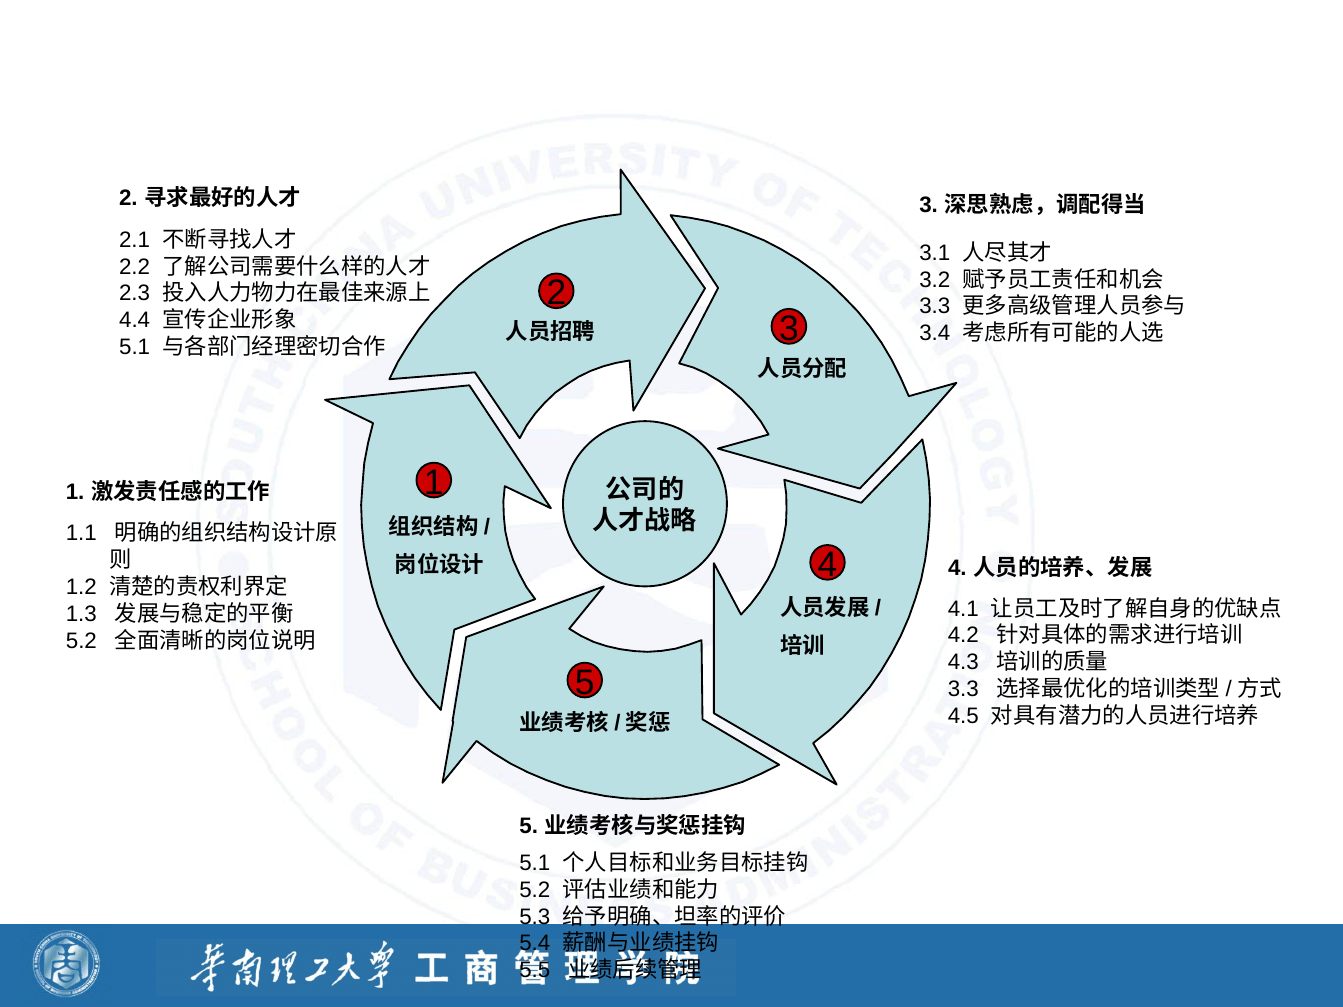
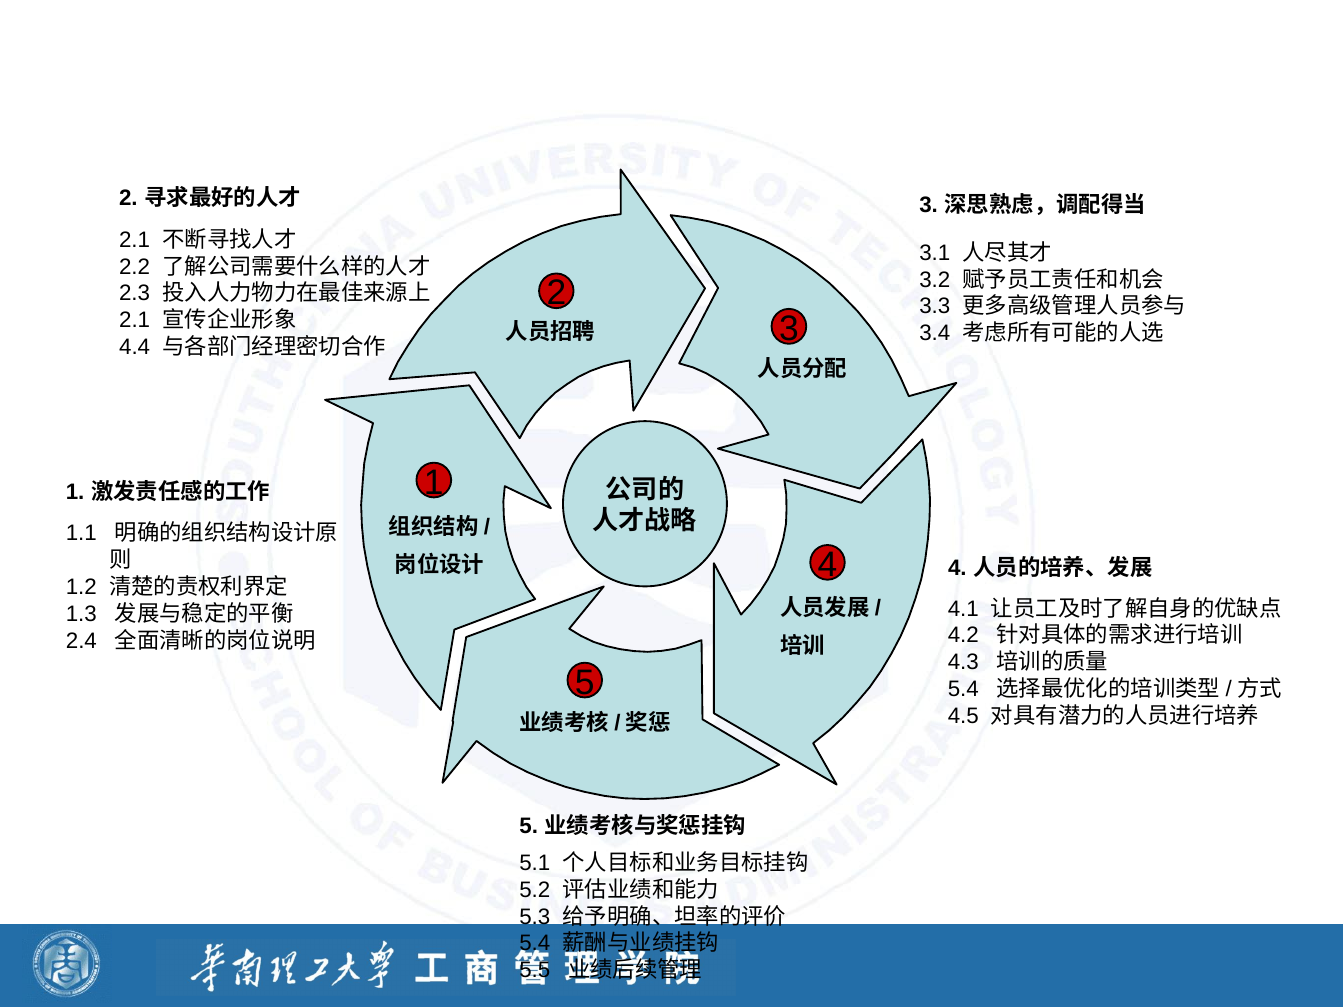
4.4: 4.4 -> 2.1 (135, 320)
5.1: 5.1 -> 4.4 (135, 347)
5.2: 5.2 -> 2.4 (81, 641)
3.3: 3.3 -> 5.4 (963, 689)
